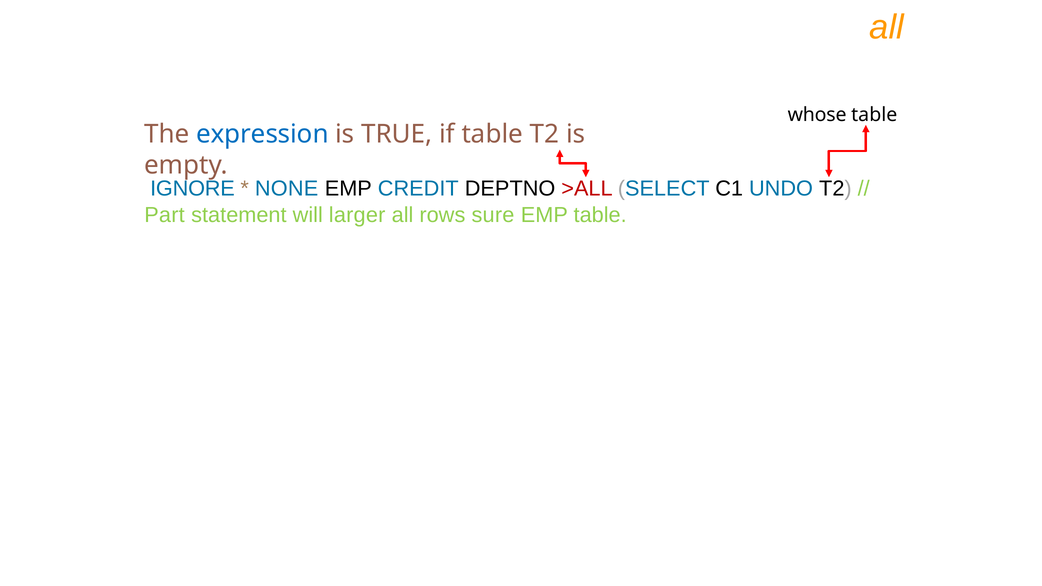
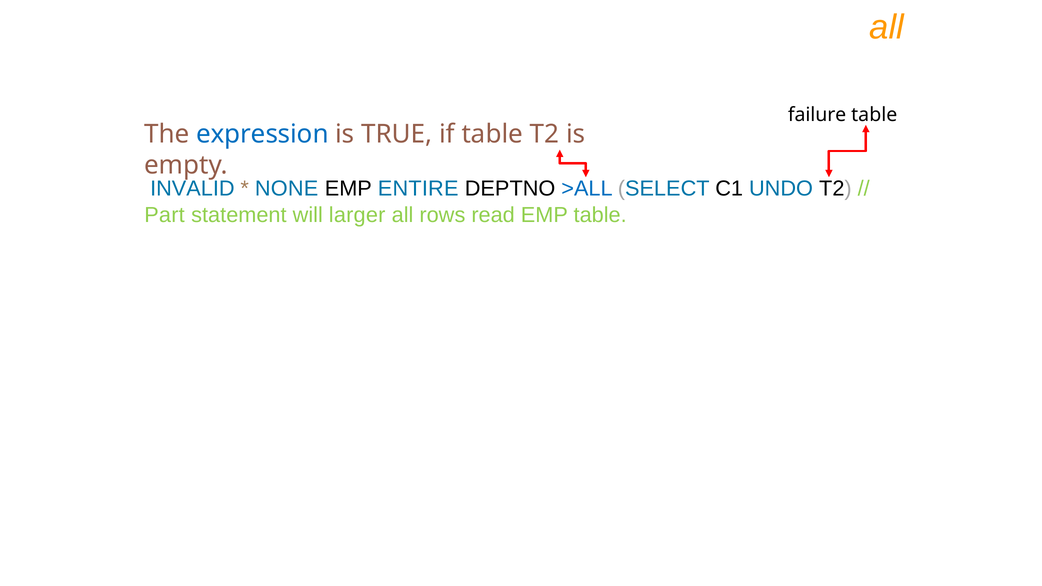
whose: whose -> failure (817, 115)
IGNORE: IGNORE -> INVALID (192, 189)
CREDIT: CREDIT -> ENTIRE (418, 189)
>ALL colour: red -> blue (587, 189)
sure: sure -> read (493, 215)
